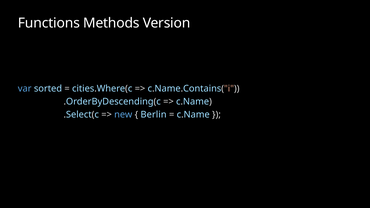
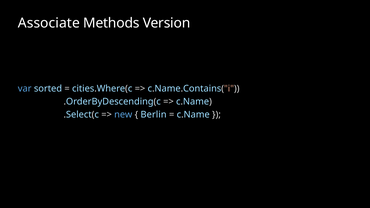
Functions: Functions -> Associate (49, 23)
